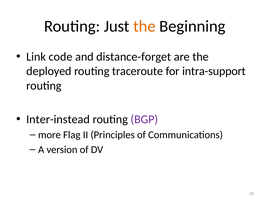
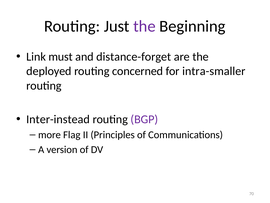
the colour: orange -> purple (144, 26)
code: code -> must (61, 57)
traceroute: traceroute -> concerned (138, 71)
intra-support: intra-support -> intra-smaller (214, 71)
